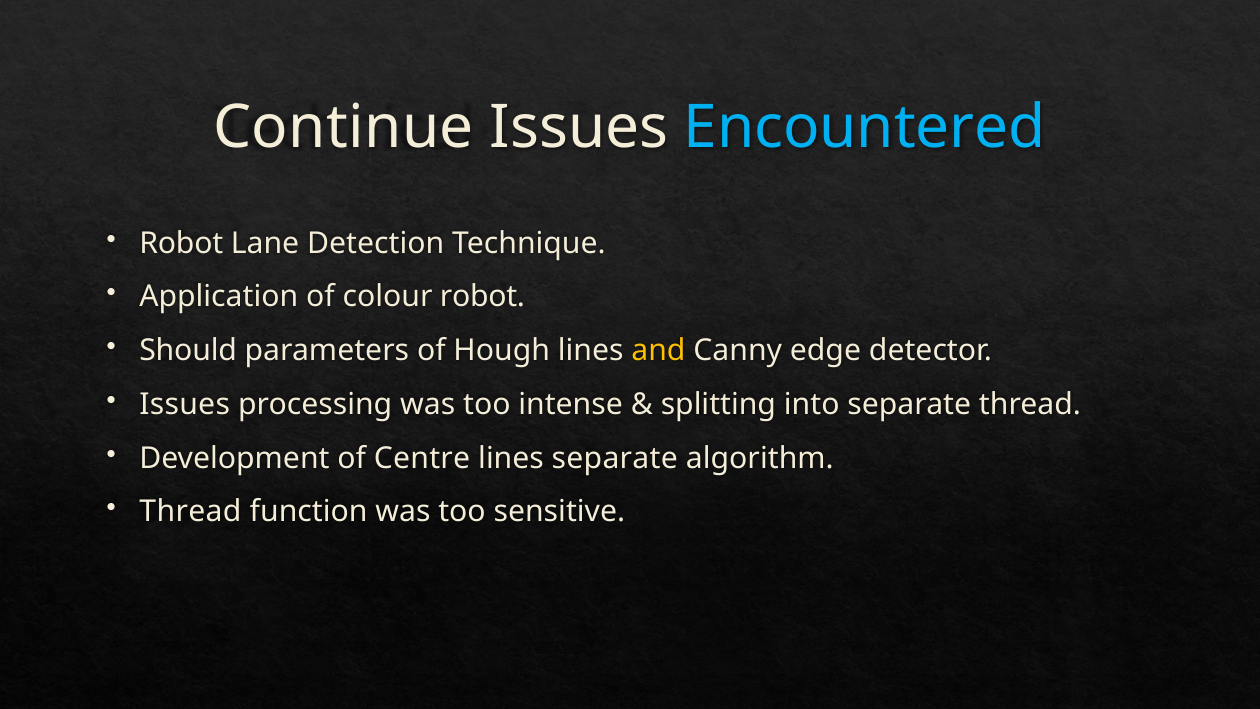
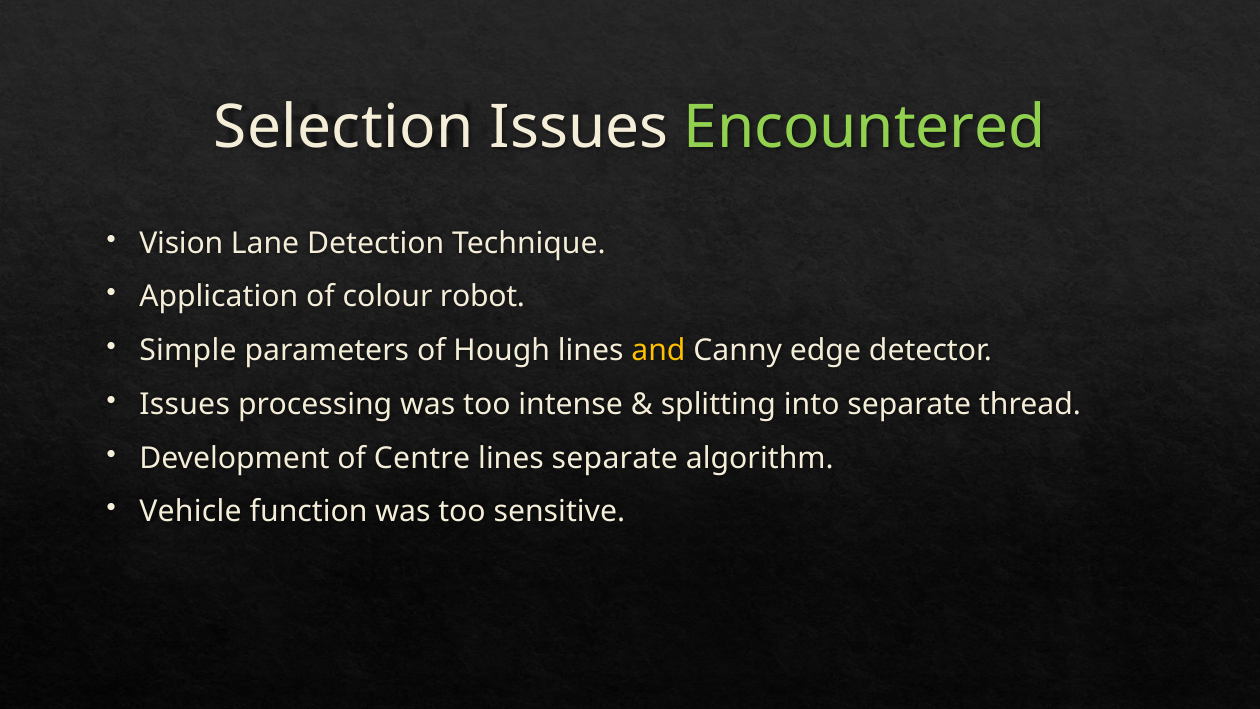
Continue: Continue -> Selection (344, 128)
Encountered colour: light blue -> light green (865, 128)
Robot: Robot -> Vision (181, 243)
Should: Should -> Simple (188, 351)
Thread: Thread -> Vehicle (190, 512)
